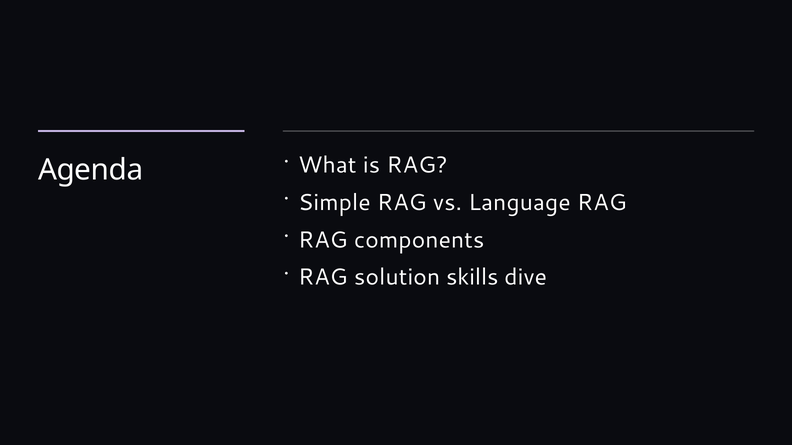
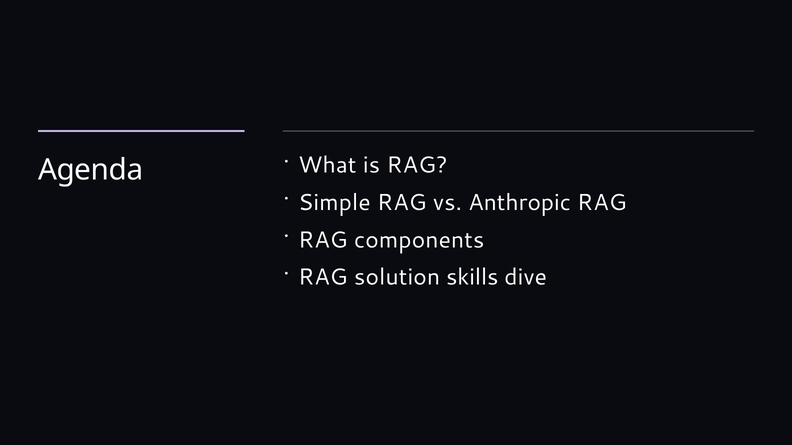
Language: Language -> Anthropic (520, 203)
